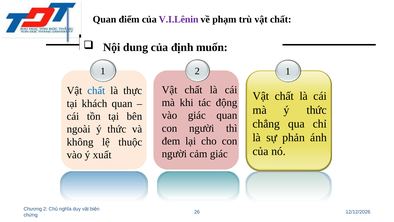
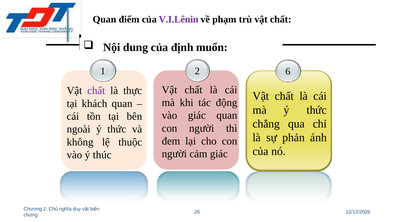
2 1: 1 -> 6 (288, 71)
chất colour: blue -> purple (96, 91)
xuất: xuất -> thúc (102, 155)
